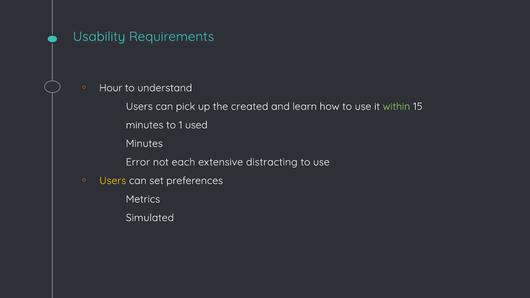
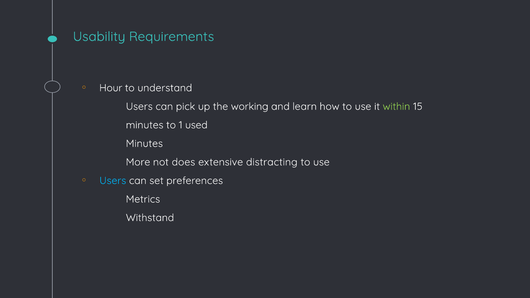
created: created -> working (250, 107)
Error: Error -> More (138, 162)
each: each -> does (183, 162)
Users colour: yellow -> light blue (113, 181)
Simulated: Simulated -> Withstand (150, 218)
